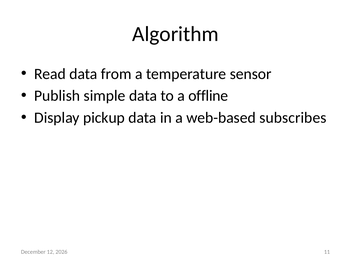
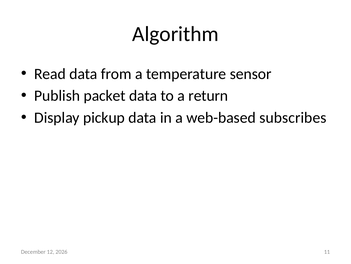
simple: simple -> packet (105, 95)
offline: offline -> return (208, 95)
